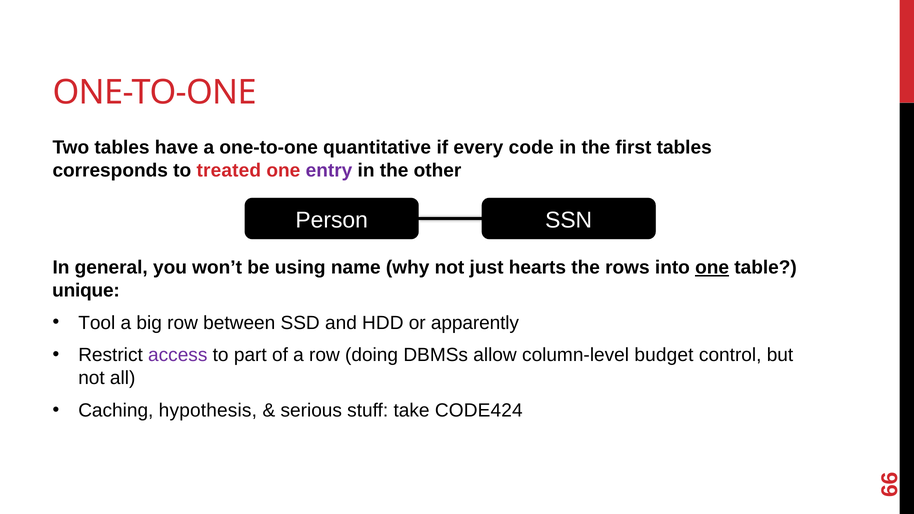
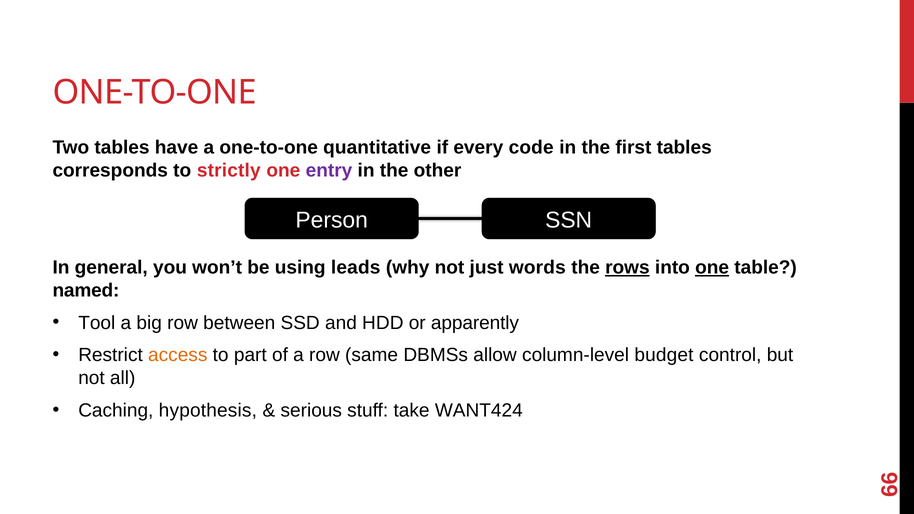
treated: treated -> strictly (229, 170)
name: name -> leads (356, 268)
hearts: hearts -> words (537, 268)
rows underline: none -> present (627, 268)
unique: unique -> named (86, 290)
access colour: purple -> orange (178, 355)
doing: doing -> same (372, 355)
CODE424: CODE424 -> WANT424 (479, 410)
